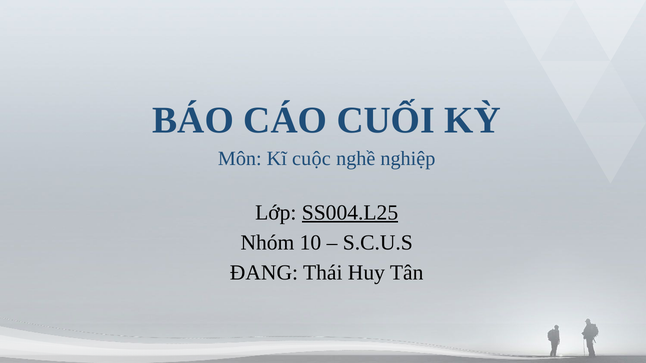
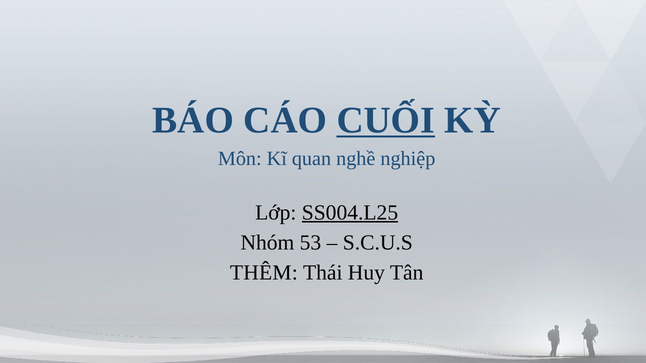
CUỐI underline: none -> present (386, 120)
cuộc: cuộc -> quan (312, 159)
10: 10 -> 53 (310, 243)
ĐANG: ĐANG -> THÊM (264, 273)
